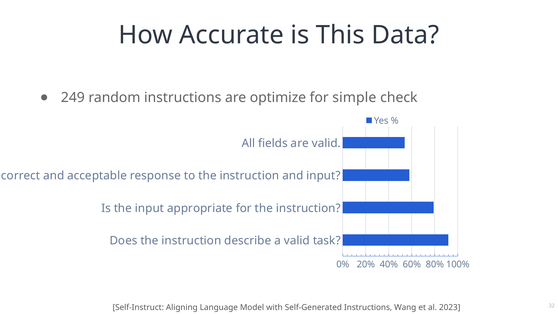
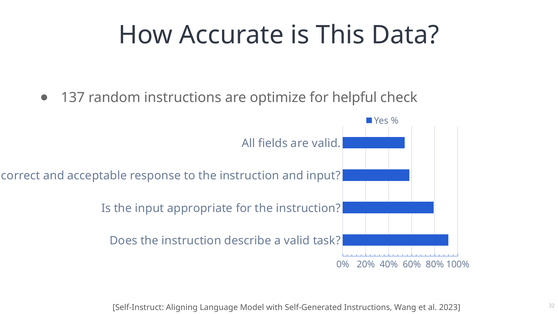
249: 249 -> 137 (73, 97)
simple: simple -> helpful (354, 97)
